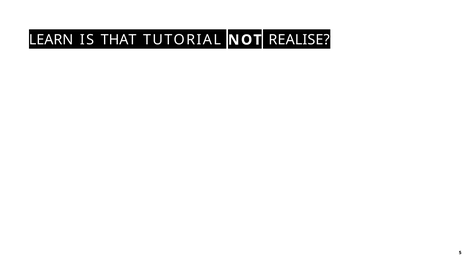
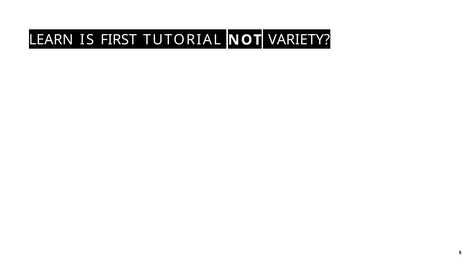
THAT: THAT -> FIRST (119, 40)
REALISE: REALISE -> VARIETY (299, 40)
